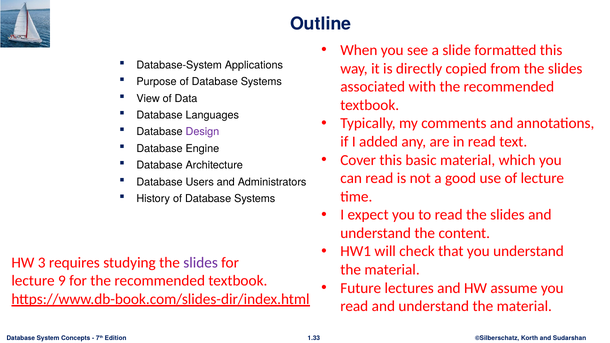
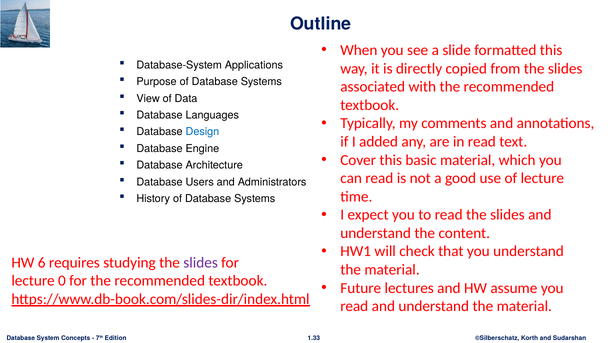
Design colour: purple -> blue (202, 132)
3: 3 -> 6 (42, 263)
9: 9 -> 0 (62, 281)
